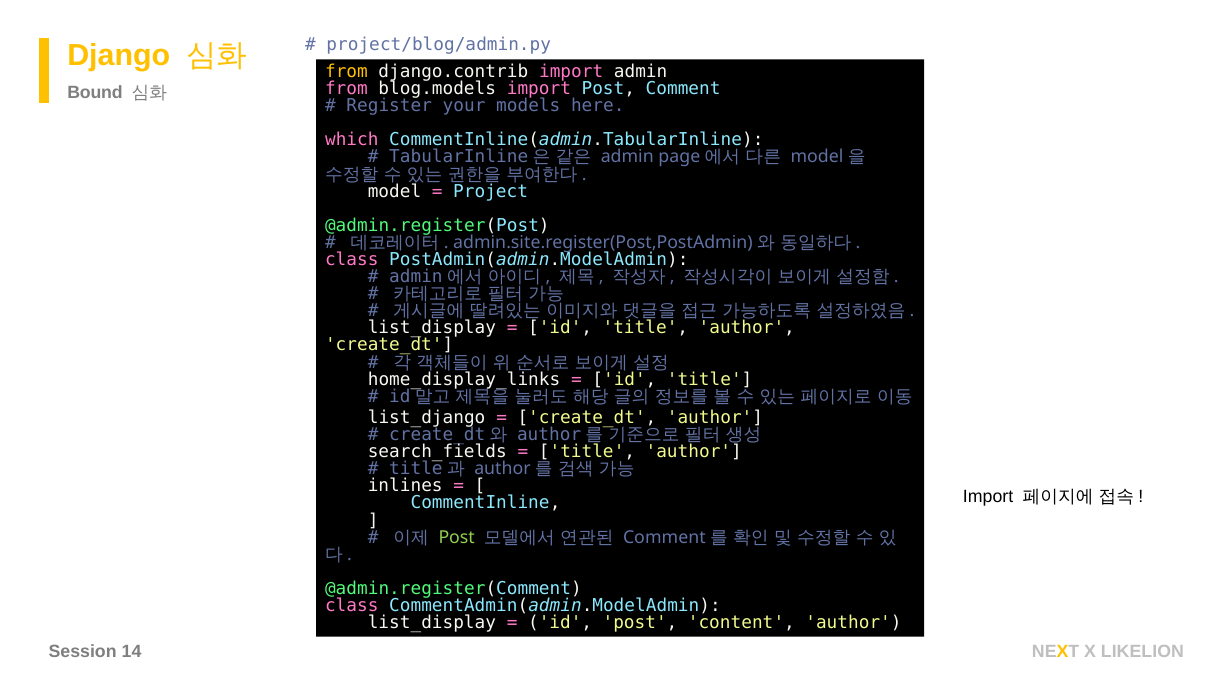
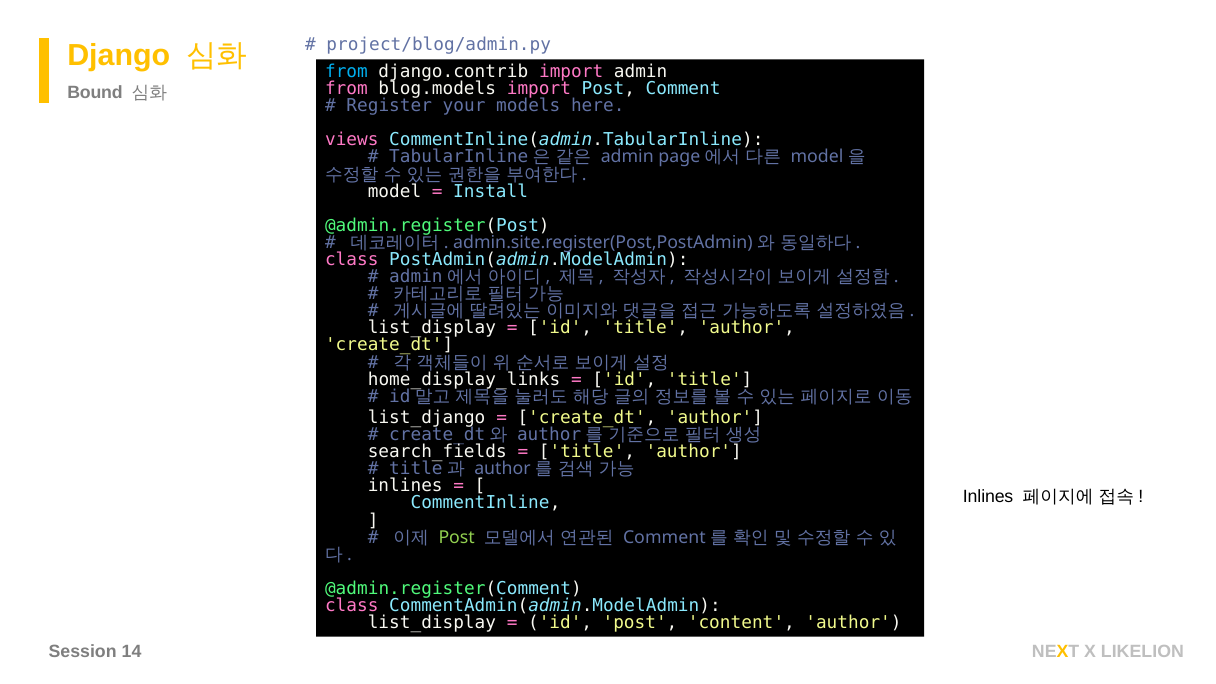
from colour: yellow -> light blue (346, 72)
which: which -> views (352, 140)
Project: Project -> Install (491, 191)
Import: Import -> Inlines (988, 496)
